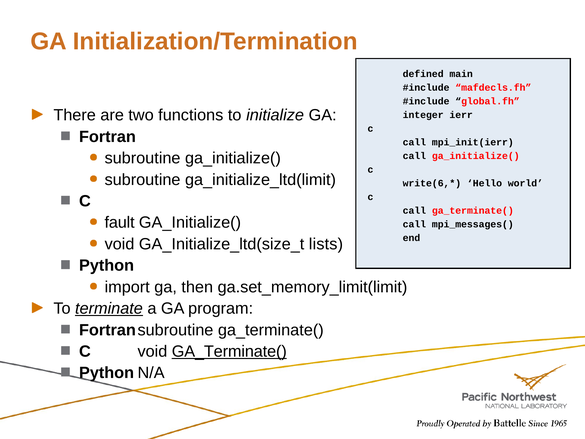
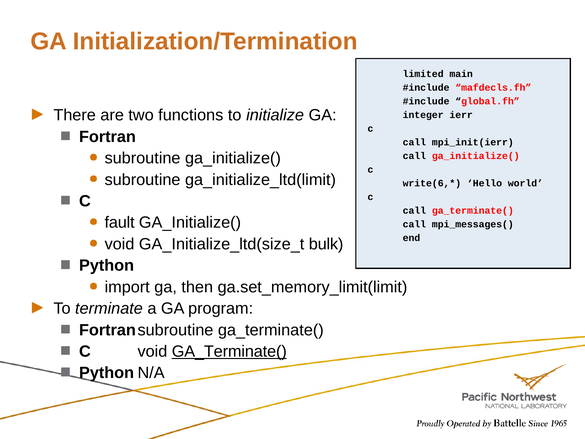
defined: defined -> limited (423, 74)
lists: lists -> bulk (326, 244)
terminate underline: present -> none (109, 308)
